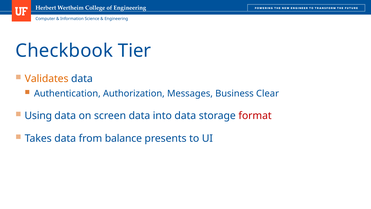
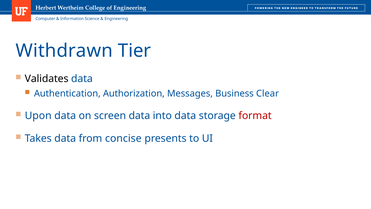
Checkbook: Checkbook -> Withdrawn (64, 51)
Validates colour: orange -> black (47, 79)
Using: Using -> Upon (38, 116)
balance: balance -> concise (123, 138)
